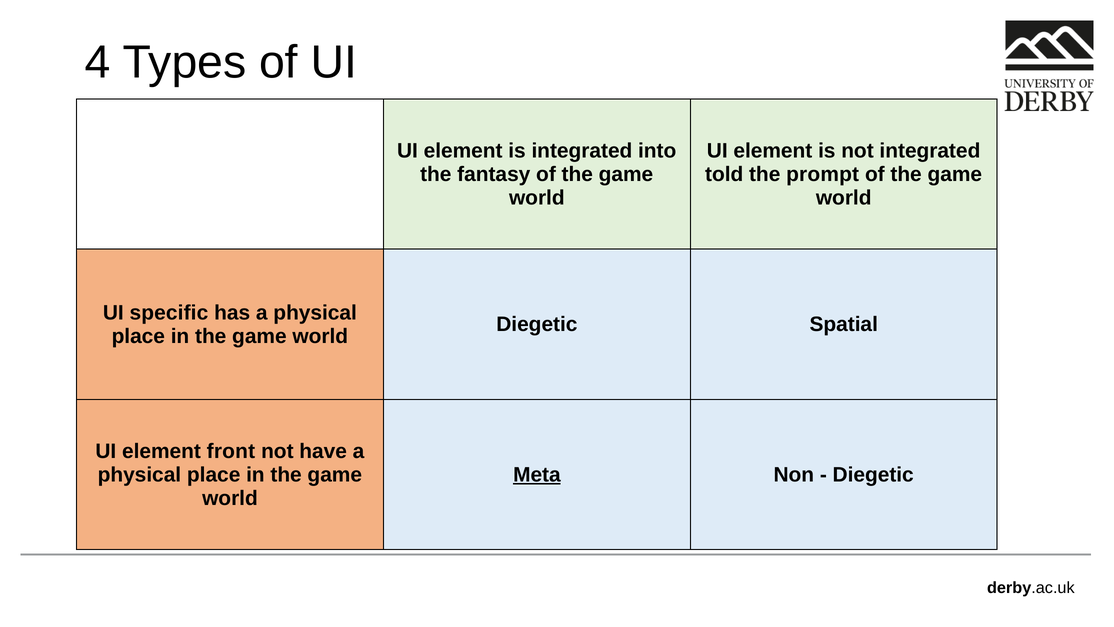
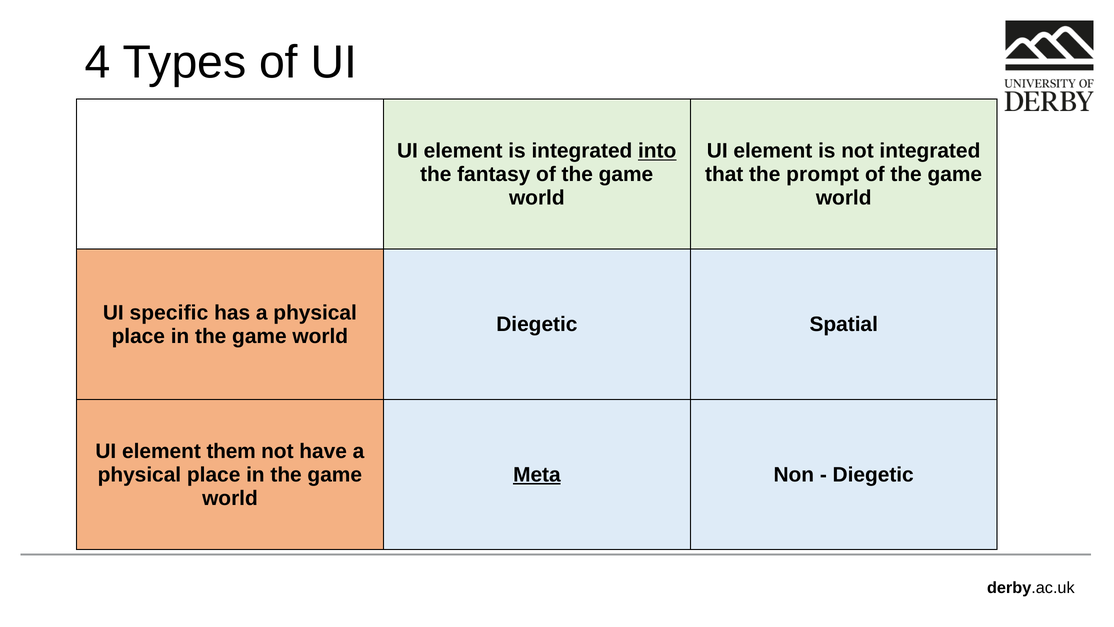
into underline: none -> present (657, 151)
told: told -> that (724, 174)
front: front -> them (231, 451)
